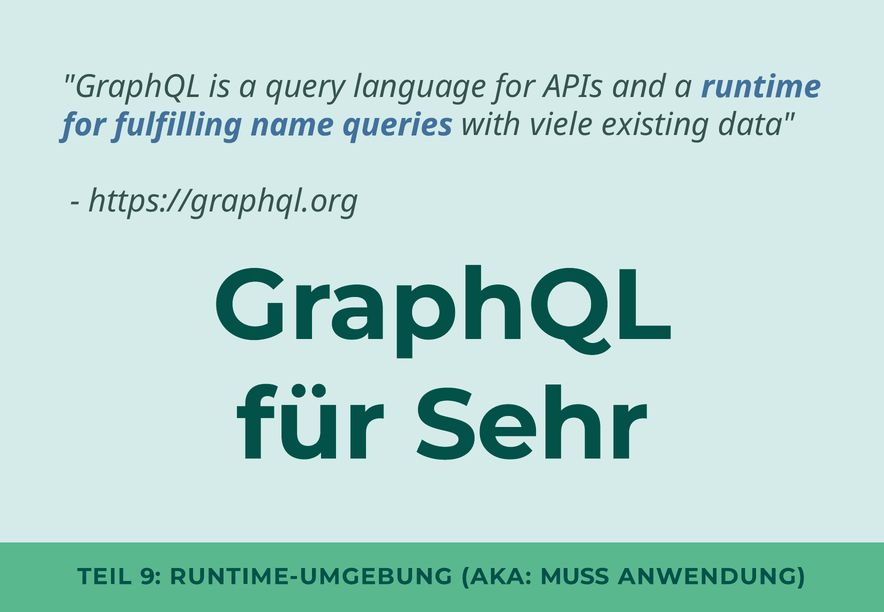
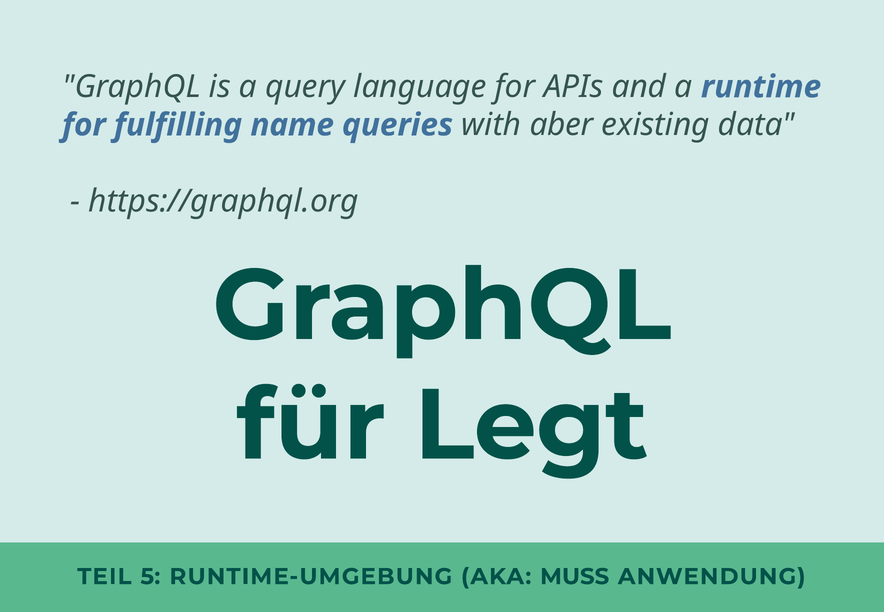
viele: viele -> aber (562, 125)
Sehr: Sehr -> Legt (531, 426)
9: 9 -> 5 (150, 577)
